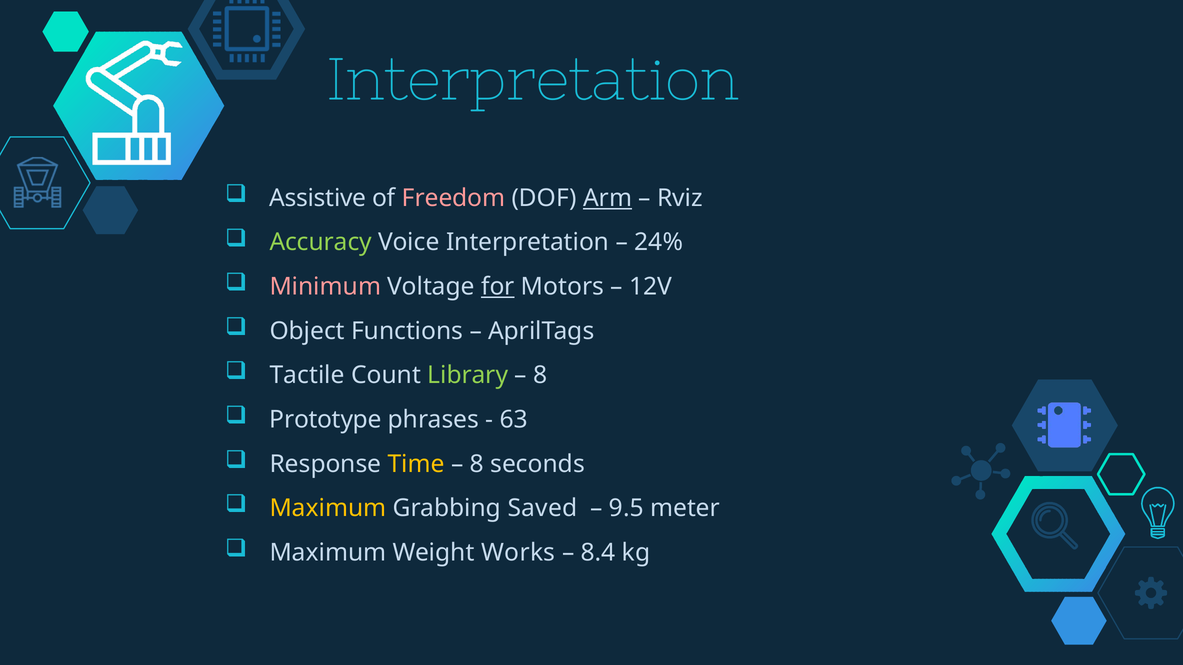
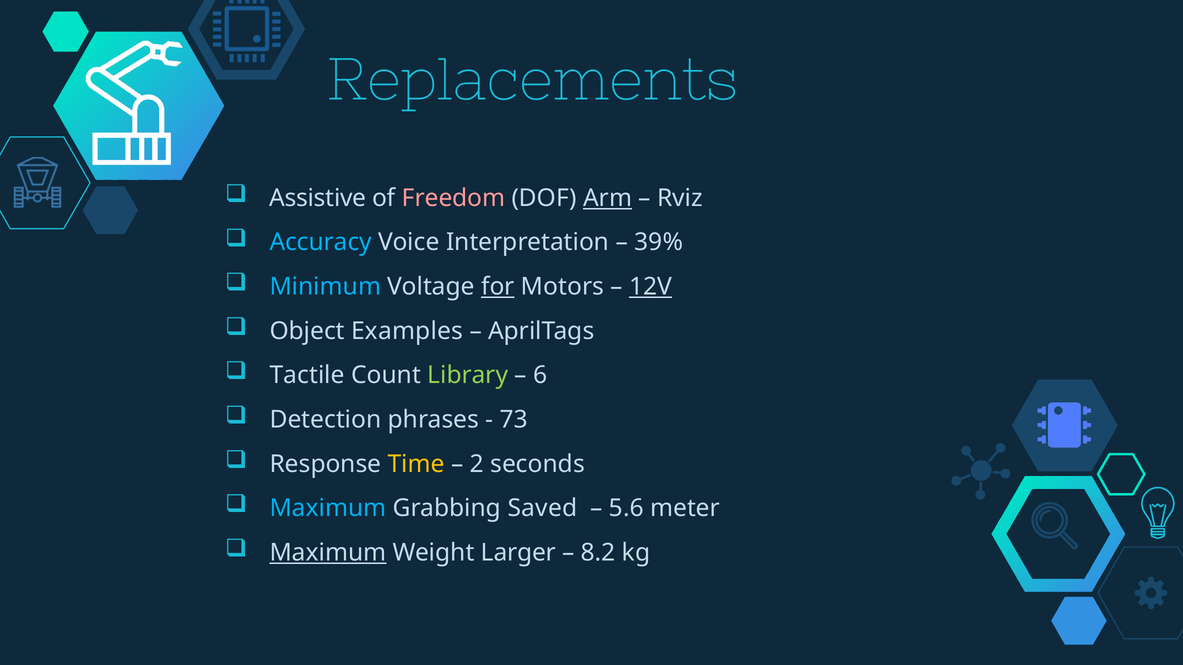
Interpretation: Interpretation -> Replacements (533, 80)
Accuracy colour: light green -> light blue (321, 243)
24%: 24% -> 39% (659, 243)
Minimum colour: pink -> light blue (325, 287)
12V underline: none -> present (651, 287)
Functions: Functions -> Examples (407, 331)
8: 8 -> 6 (540, 376)
Prototype: Prototype -> Detection (325, 420)
63: 63 -> 73 (514, 420)
8: 8 -> 2 (477, 464)
Maximum colour: yellow -> light blue (328, 509)
9.5: 9.5 -> 5.6 (626, 509)
Maximum underline: none -> present (328, 553)
Works: Works -> Larger (518, 553)
8.4: 8.4 -> 8.2 (598, 553)
